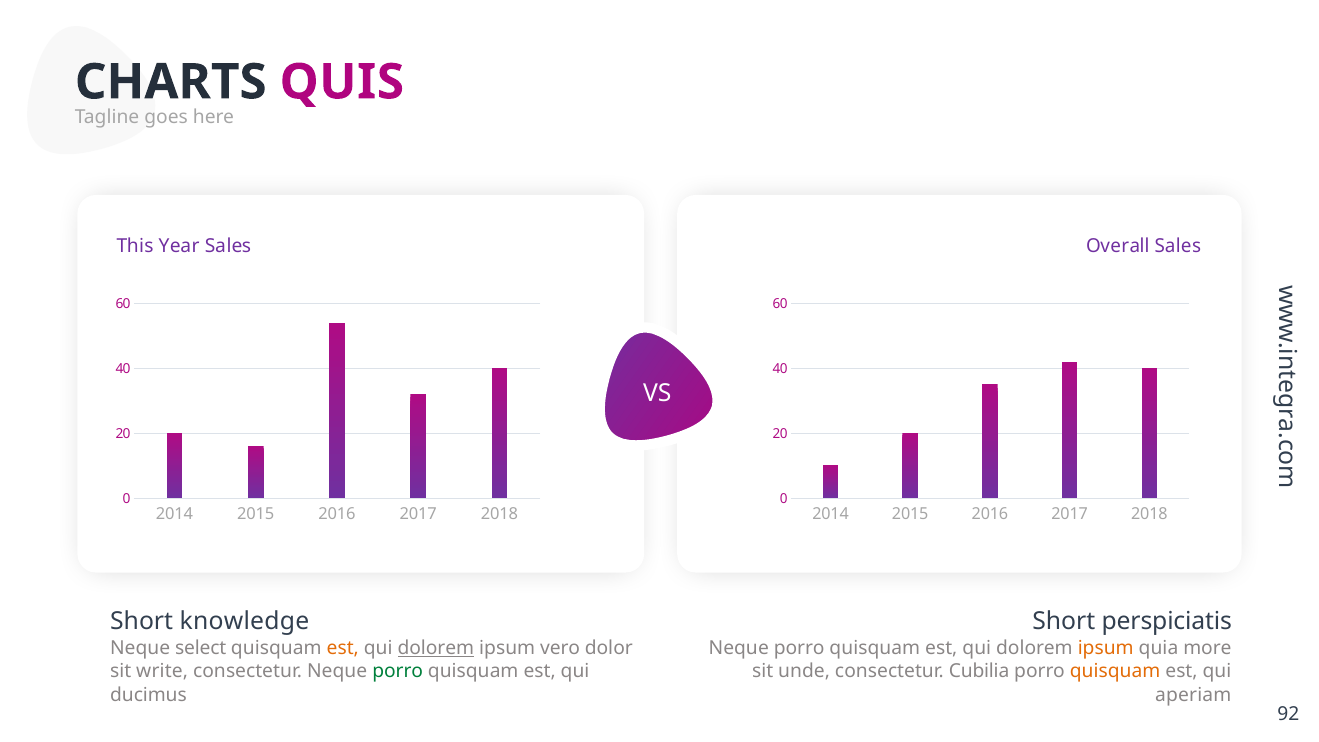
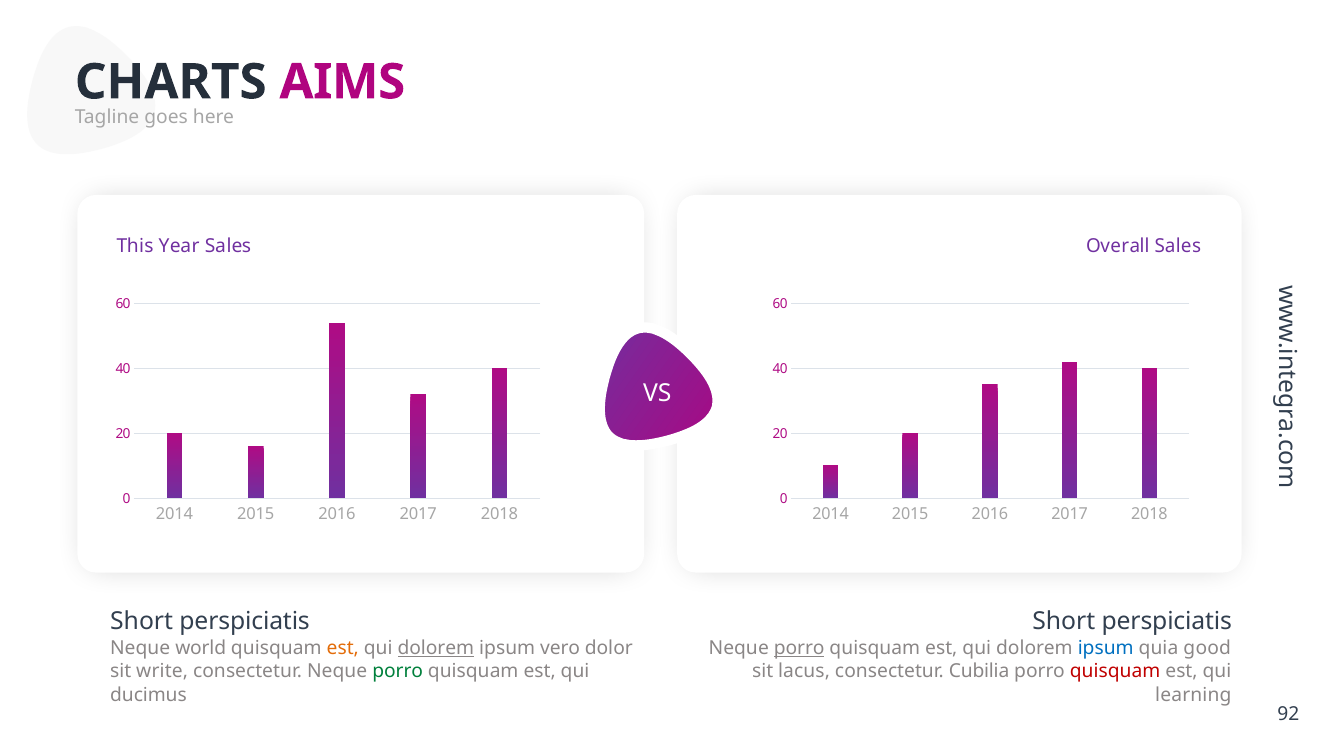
QUIS: QUIS -> AIMS (342, 82)
knowledge: knowledge -> perspiciatis (245, 621)
select: select -> world (201, 648)
porro underline: none -> present (799, 648)
ipsum colour: orange -> blue (1106, 648)
more: more -> good (1207, 648)
unde: unde -> lacus (804, 672)
quisquam colour: orange -> red (1115, 672)
aperiam: aperiam -> learning (1193, 695)
